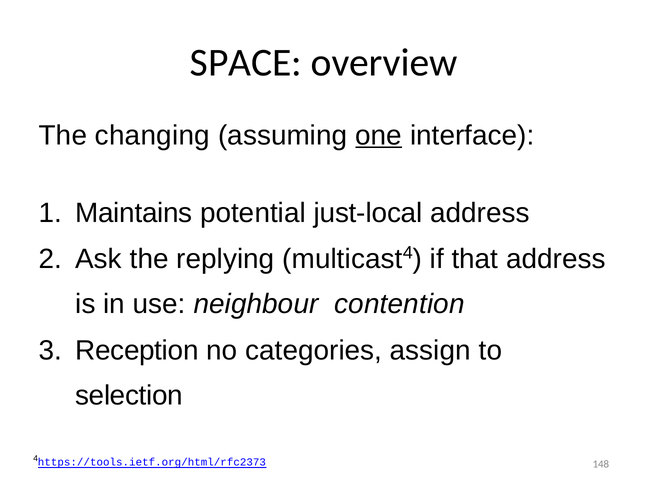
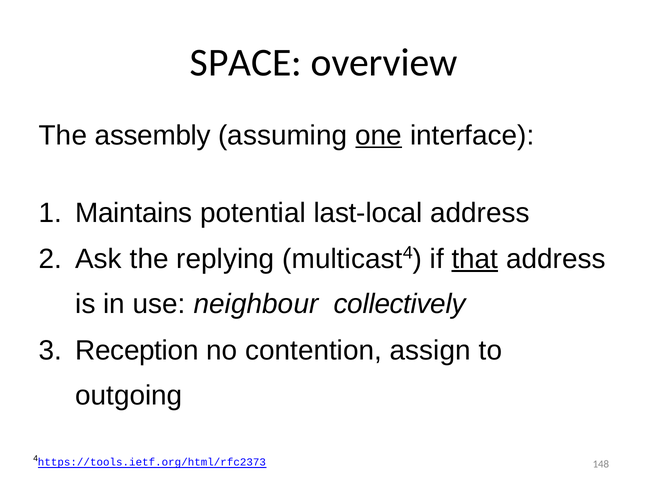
changing: changing -> assembly (153, 135)
just-local: just-local -> last-local (368, 213)
that underline: none -> present (475, 259)
contention: contention -> collectively (400, 304)
categories: categories -> contention (314, 351)
selection: selection -> outgoing (129, 396)
